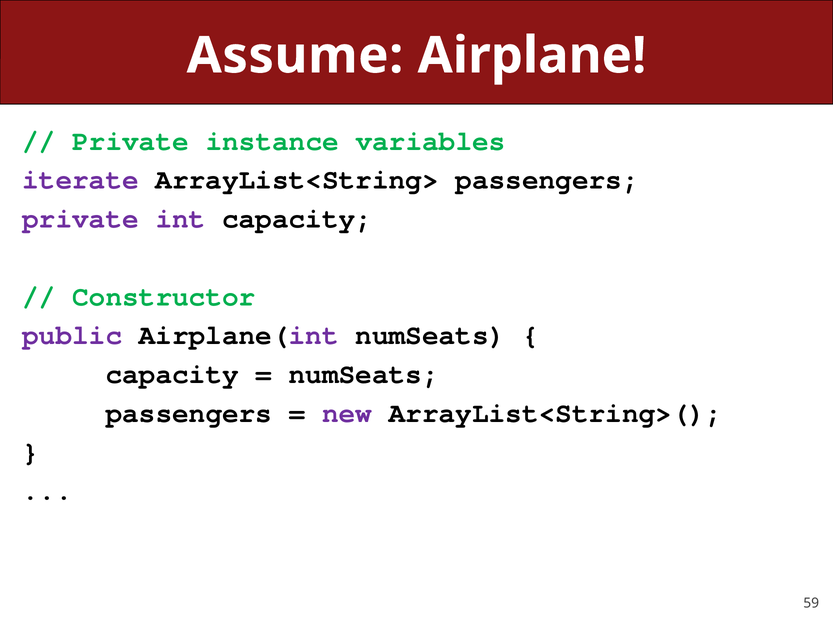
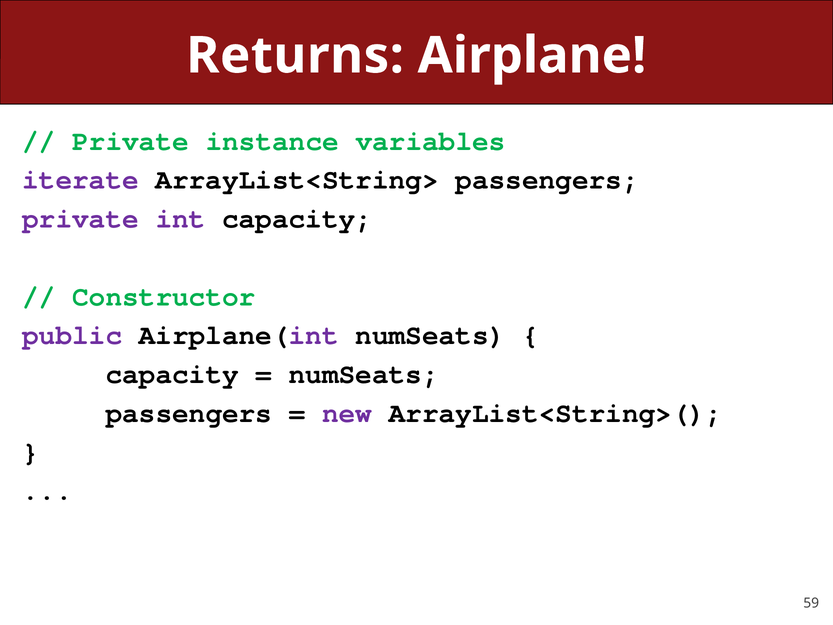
Assume: Assume -> Returns (295, 56)
